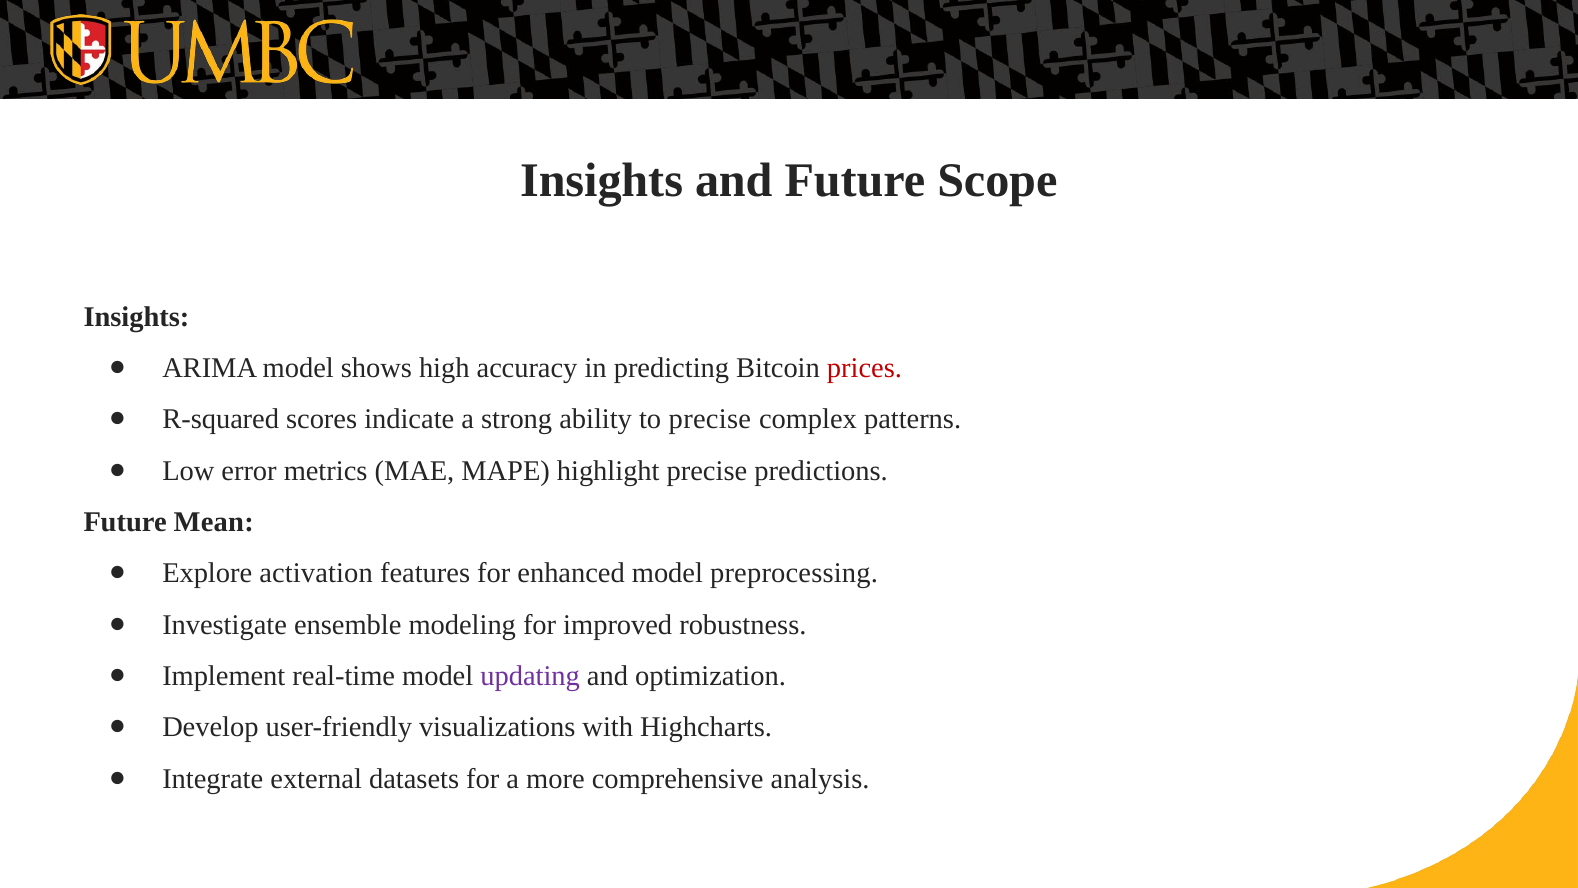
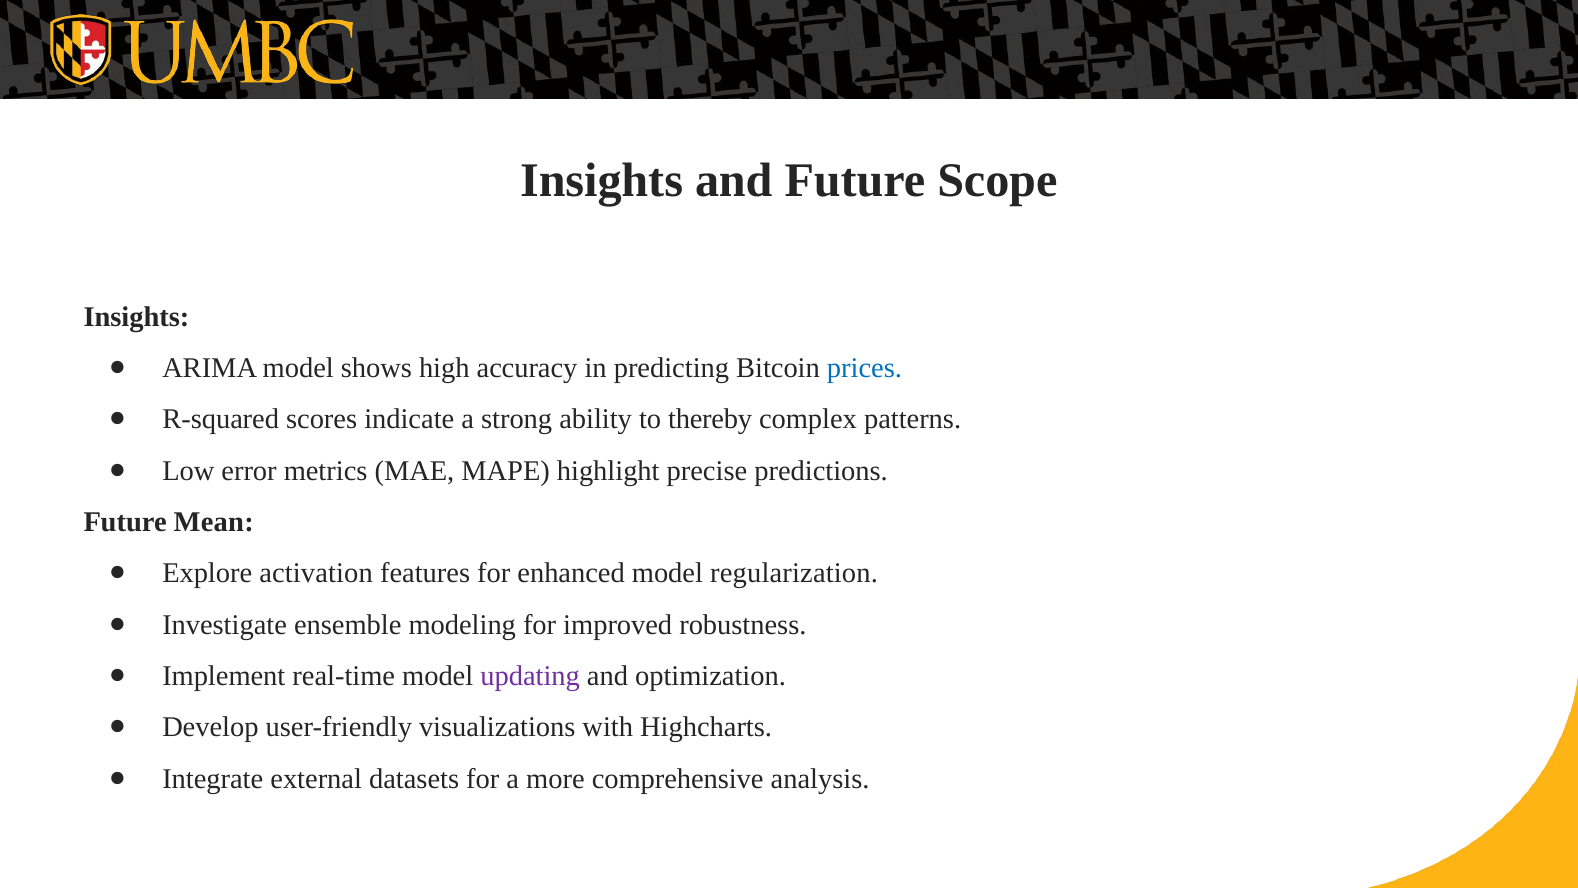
prices colour: red -> blue (864, 368)
to precise: precise -> thereby (710, 419)
preprocessing: preprocessing -> regularization (794, 573)
